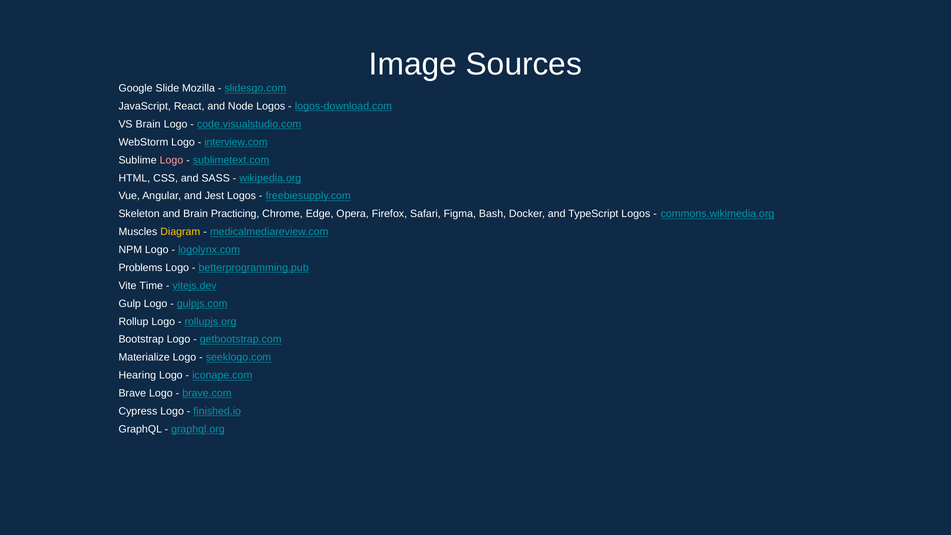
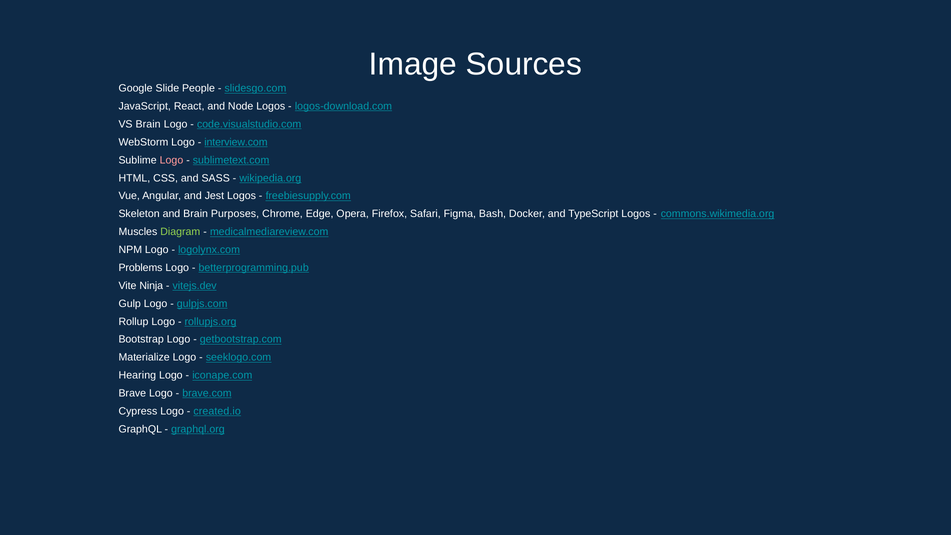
Mozilla: Mozilla -> People (198, 88)
Practicing: Practicing -> Purposes (235, 214)
Diagram colour: yellow -> light green (180, 232)
Time: Time -> Ninja (151, 286)
finished.io: finished.io -> created.io (217, 411)
